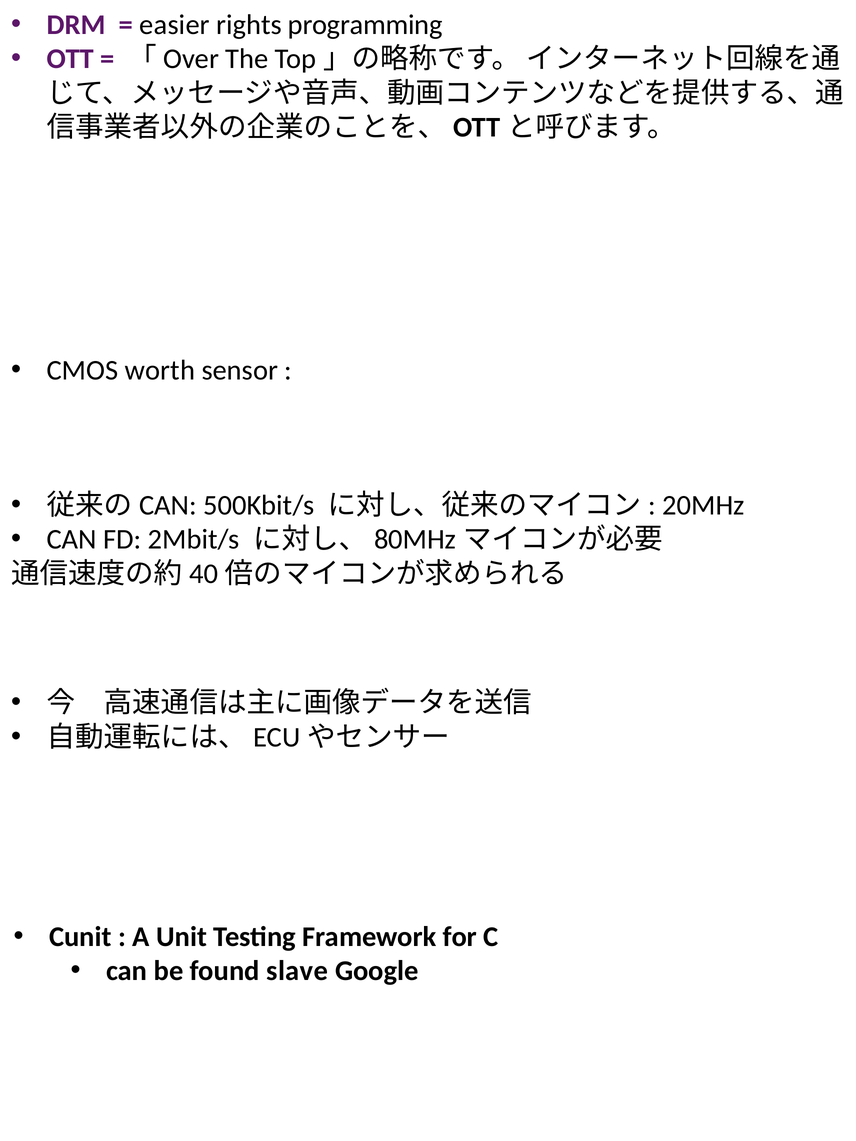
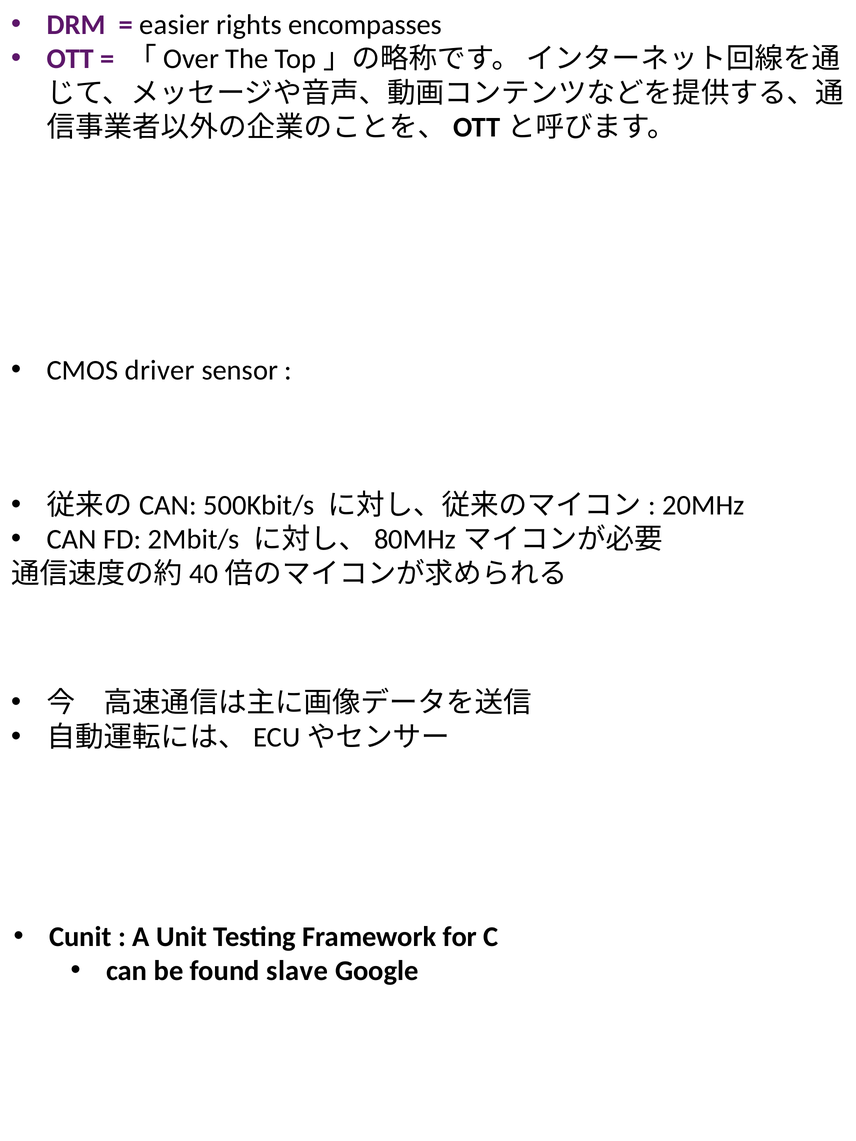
programming: programming -> encompasses (365, 25)
worth: worth -> driver (160, 371)
